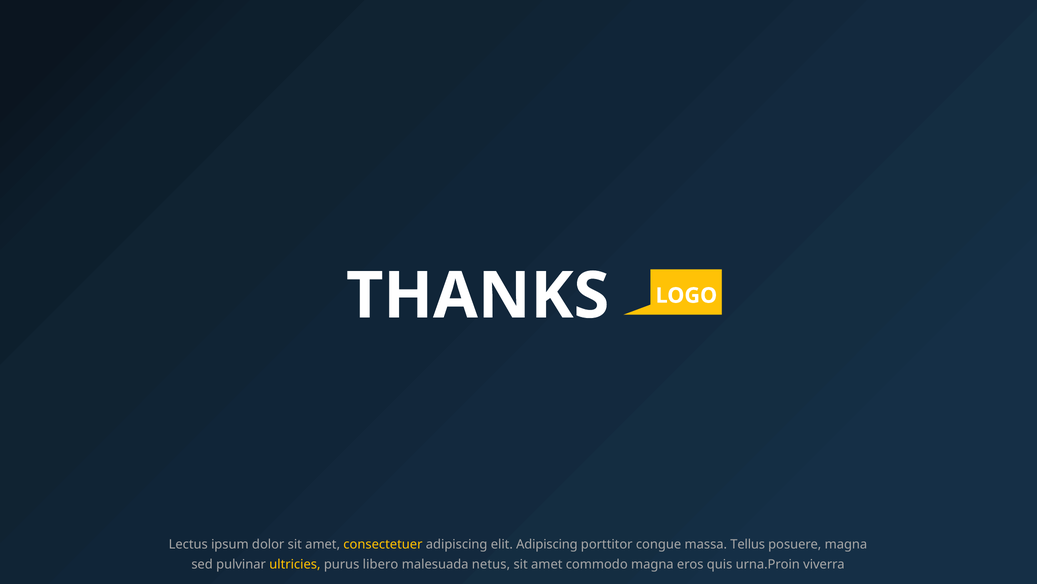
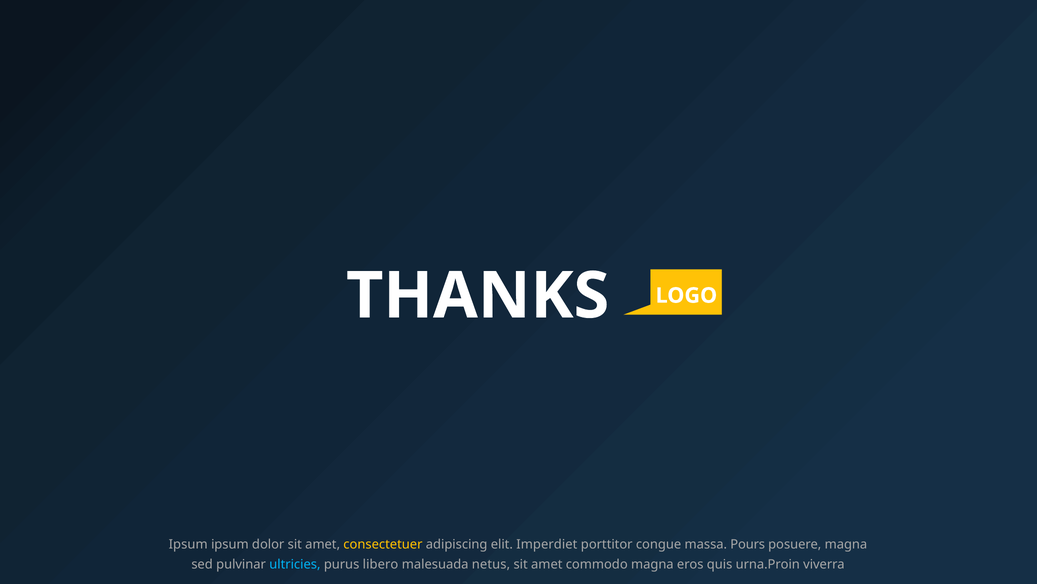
Lectus: Lectus -> Ipsum (188, 544)
elit Adipiscing: Adipiscing -> Imperdiet (547, 544)
Tellus: Tellus -> Pours (748, 544)
ultricies colour: yellow -> light blue (295, 564)
